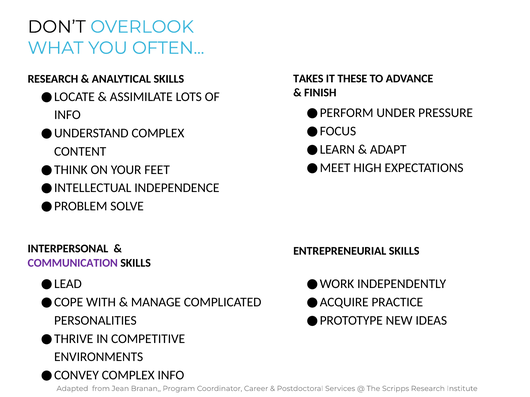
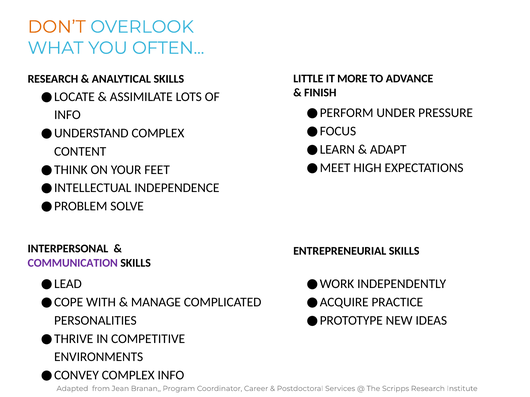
DON’T colour: black -> orange (57, 27)
TAKES: TAKES -> LITTLE (308, 79)
THESE: THESE -> MORE (352, 79)
